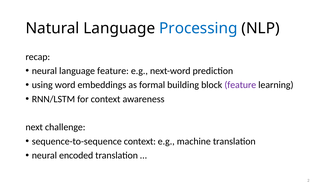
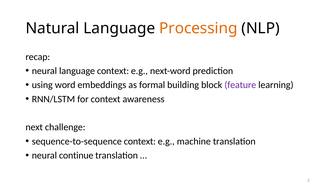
Processing colour: blue -> orange (198, 28)
language feature: feature -> context (113, 71)
encoded: encoded -> continue (76, 155)
